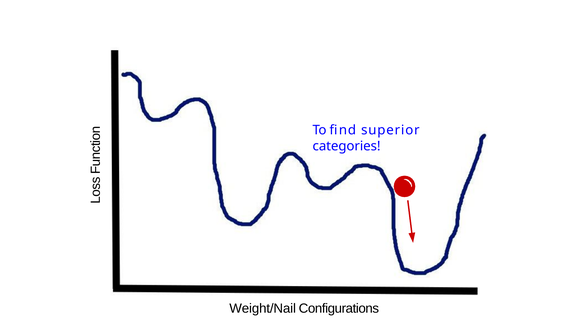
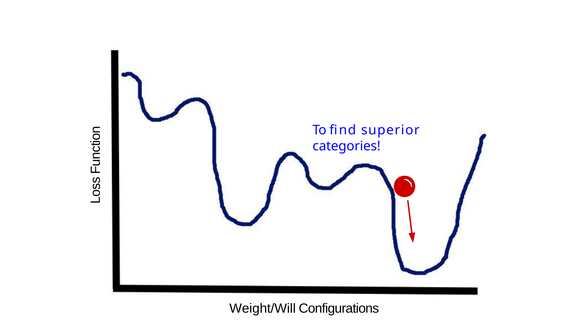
Weight/Nail: Weight/Nail -> Weight/Will (263, 309)
